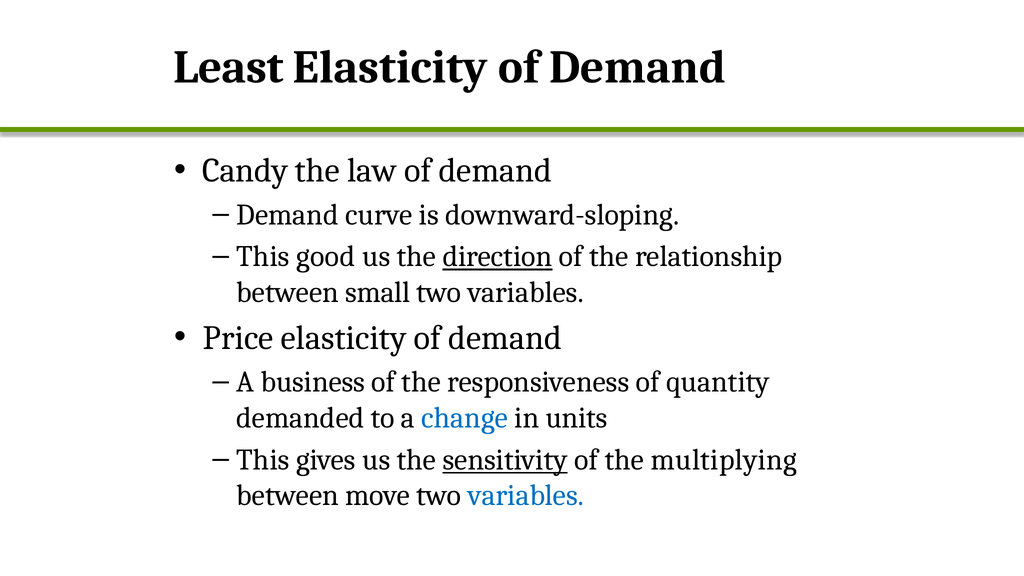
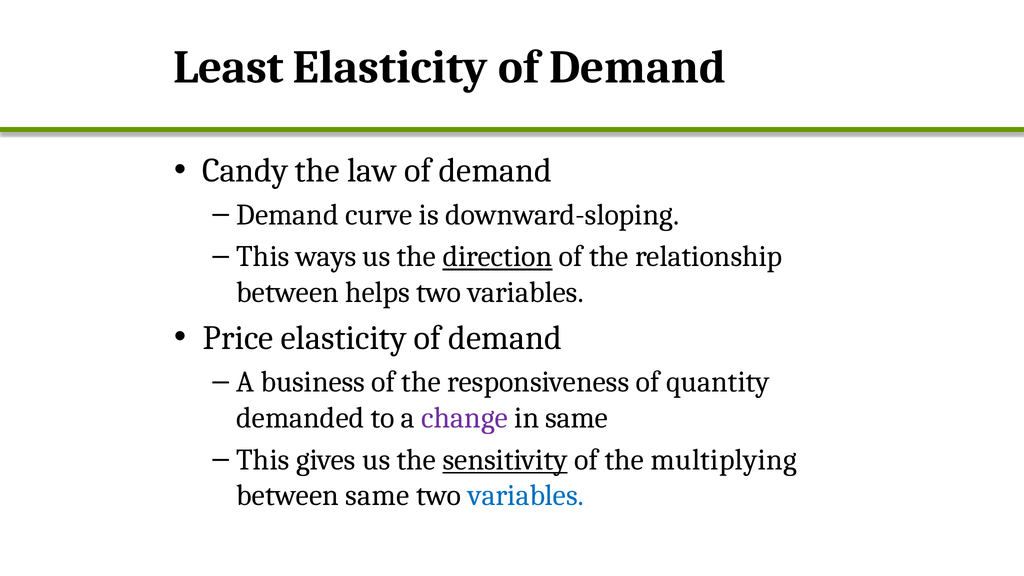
good: good -> ways (326, 257)
small: small -> helps (378, 292)
change colour: blue -> purple (465, 418)
in units: units -> same (577, 418)
between move: move -> same (377, 496)
